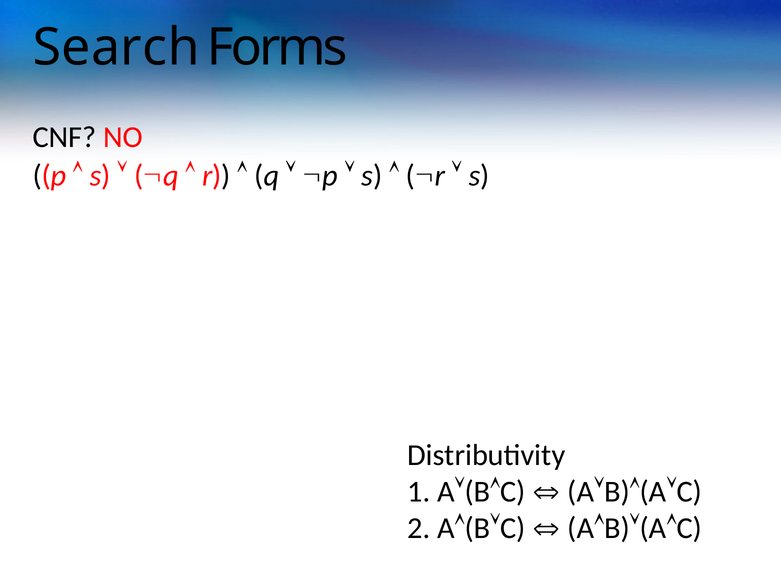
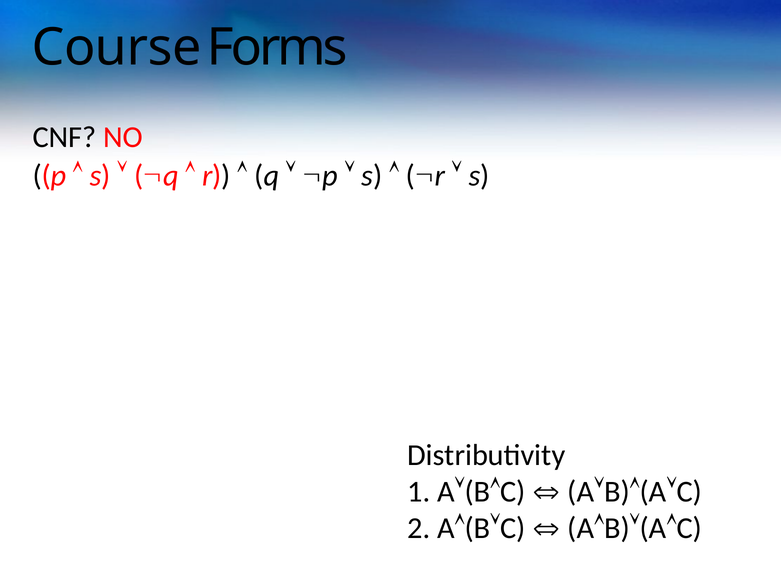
Search: Search -> Course (116, 47)
